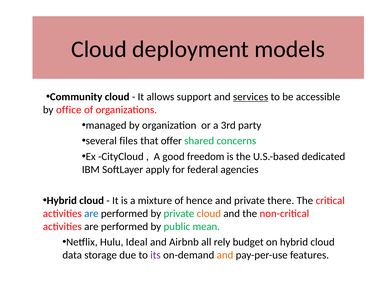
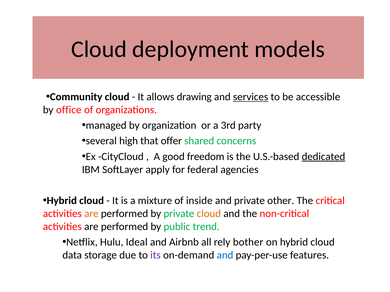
support: support -> drawing (194, 97)
files: files -> high (129, 141)
dedicated underline: none -> present (323, 157)
hence: hence -> inside (199, 201)
there: there -> other (281, 201)
are colour: blue -> orange (91, 214)
mean: mean -> trend (206, 227)
budget: budget -> bother (248, 243)
and colour: orange -> blue (225, 256)
